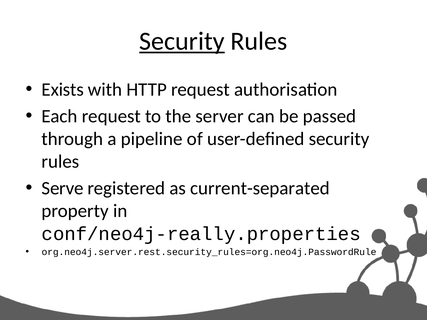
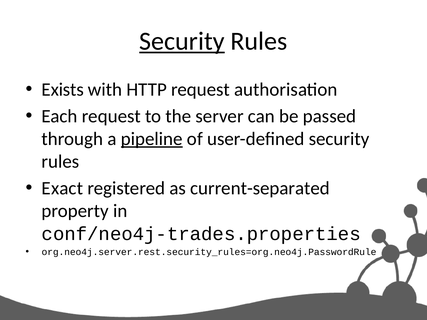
pipeline underline: none -> present (152, 139)
Serve: Serve -> Exact (62, 188)
conf/neo4j-really.properties: conf/neo4j-really.properties -> conf/neo4j-trades.properties (201, 234)
